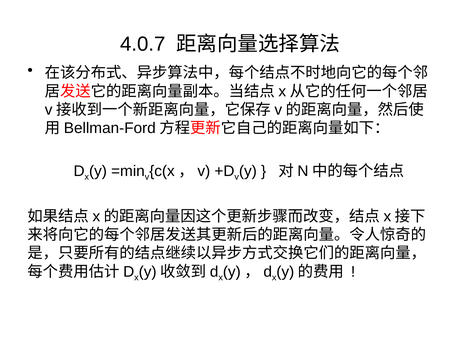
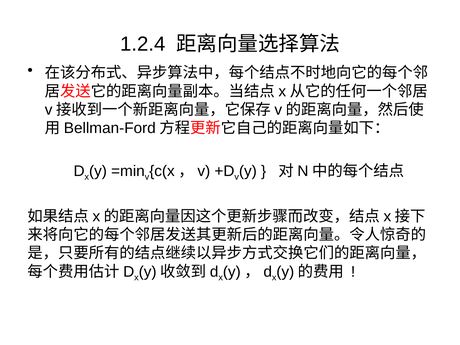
4.0.7: 4.0.7 -> 1.2.4 (143, 44)
